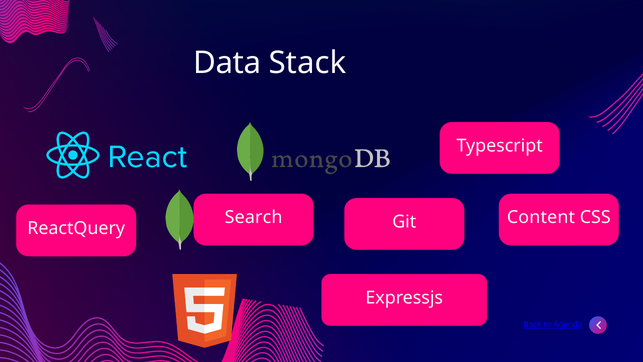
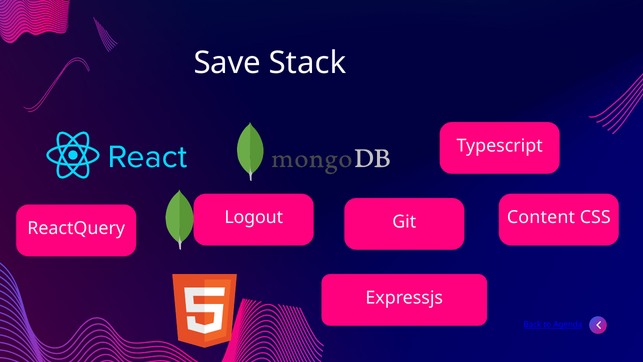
Data: Data -> Save (227, 63)
Search: Search -> Logout (254, 217)
